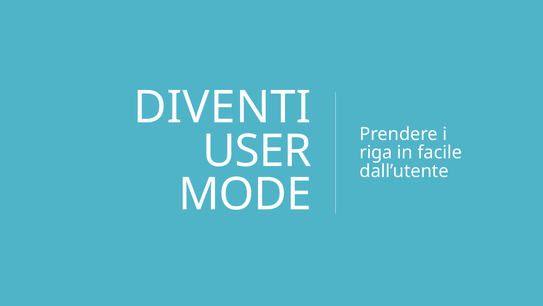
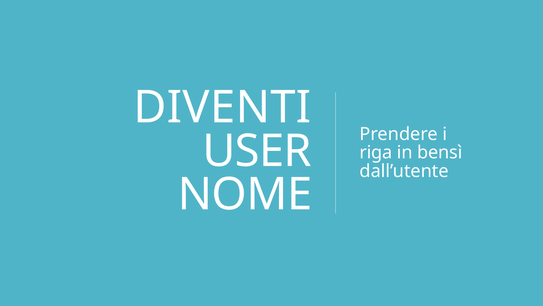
facile: facile -> bensì (440, 152)
MODE: MODE -> NOME (245, 194)
